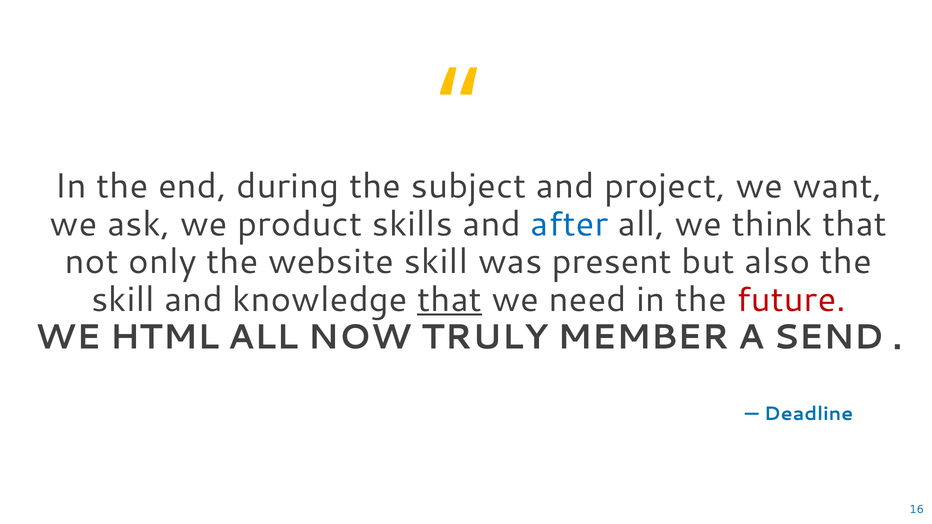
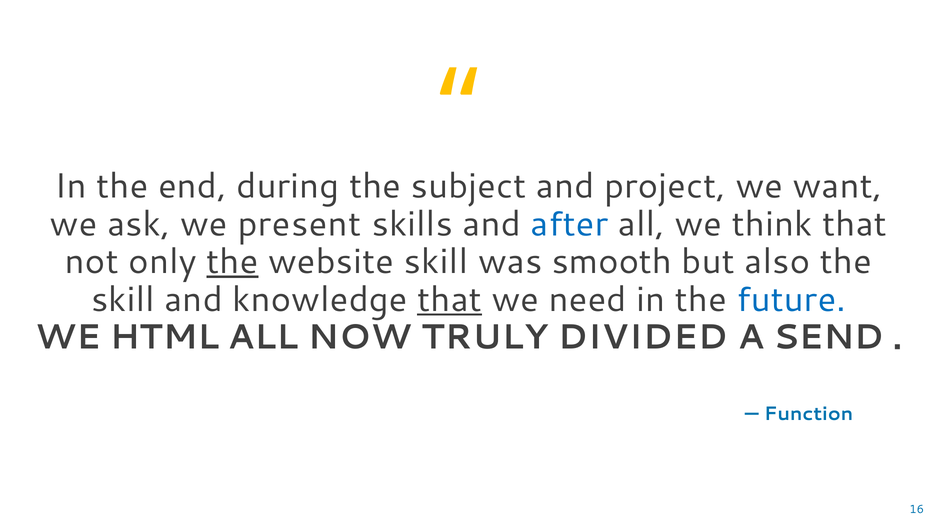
product: product -> present (300, 224)
the underline: none -> present (232, 262)
present: present -> smooth (612, 262)
future colour: red -> blue (791, 300)
MEMBER: MEMBER -> DIVIDED (643, 337)
Deadline: Deadline -> Function (809, 414)
